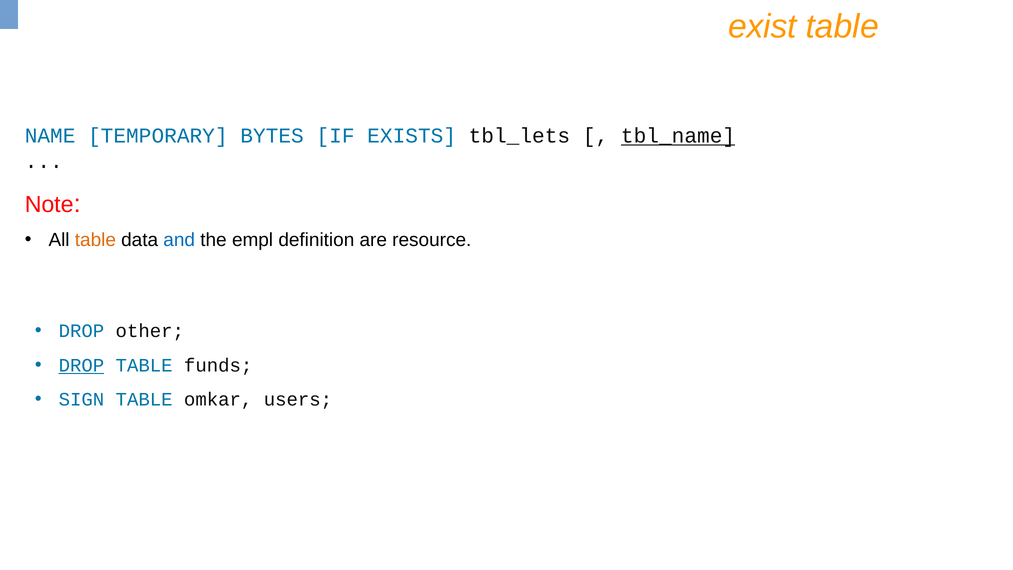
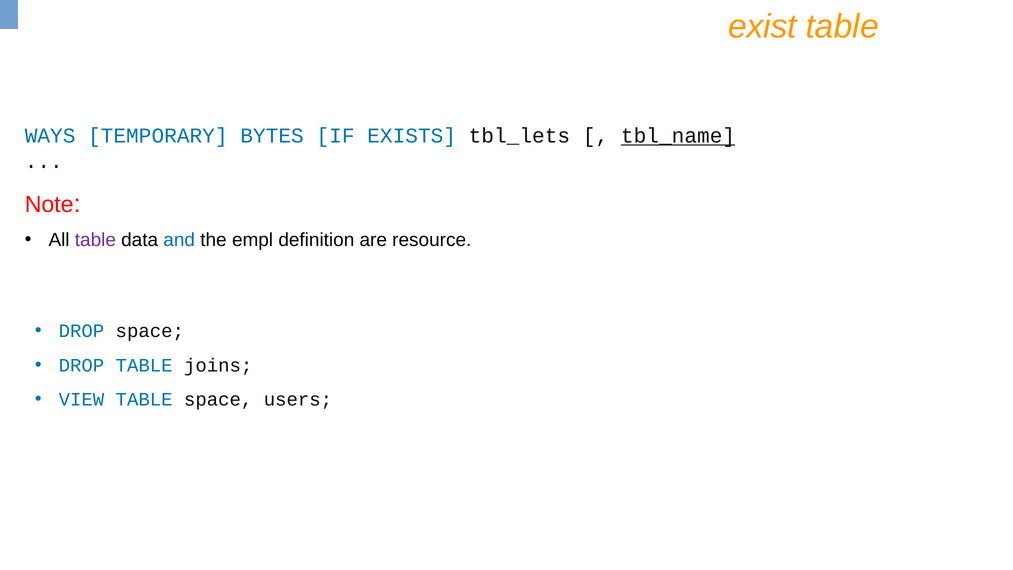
NAME: NAME -> WAYS (50, 136)
table colour: orange -> purple (95, 240)
DROP other: other -> space (150, 331)
DROP underline: present -> none (81, 365)
funds: funds -> joins (218, 365)
SIGN: SIGN -> VIEW (81, 399)
TABLE omkar: omkar -> space (218, 399)
